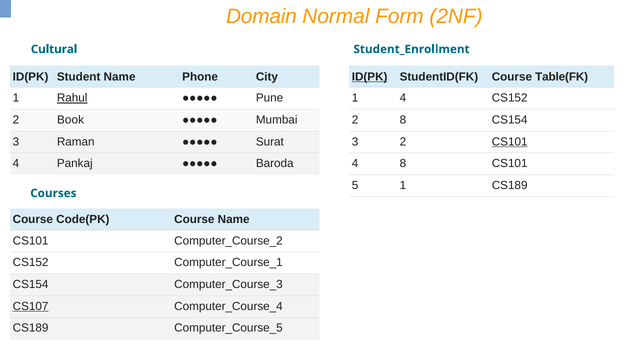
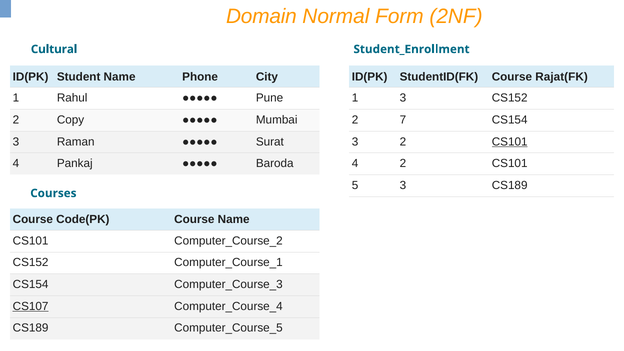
ID(PK underline: present -> none (370, 77)
Table(FK: Table(FK -> Rajat(FK (562, 77)
Rahul underline: present -> none (72, 98)
1 4: 4 -> 3 (403, 98)
Book: Book -> Copy (71, 120)
2 8: 8 -> 7 (403, 120)
4 8: 8 -> 2 (403, 164)
5 1: 1 -> 3 (403, 185)
